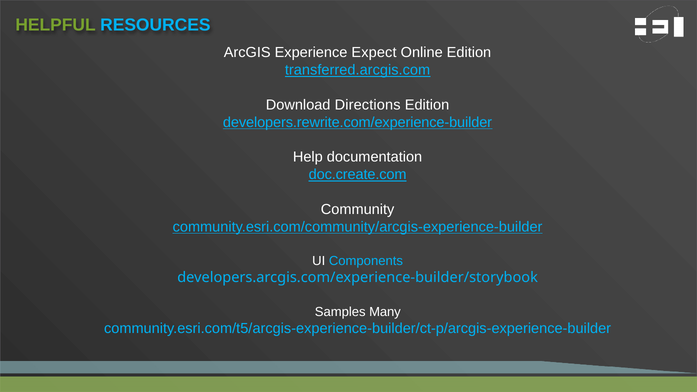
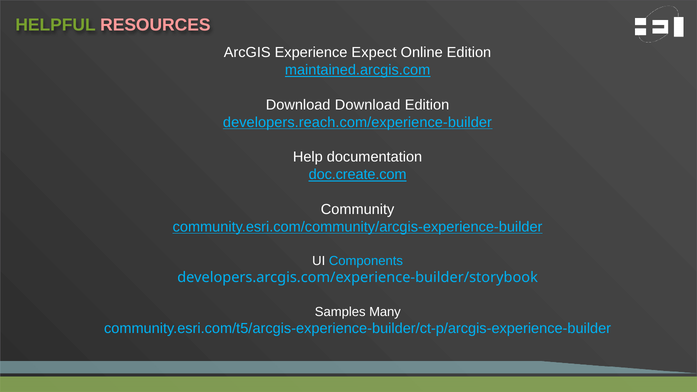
RESOURCES colour: light blue -> pink (155, 25)
transferred.arcgis.com: transferred.arcgis.com -> maintained.arcgis.com (358, 70)
Download Directions: Directions -> Download (368, 105)
developers.rewrite.com/experience-builder: developers.rewrite.com/experience-builder -> developers.reach.com/experience-builder (357, 122)
